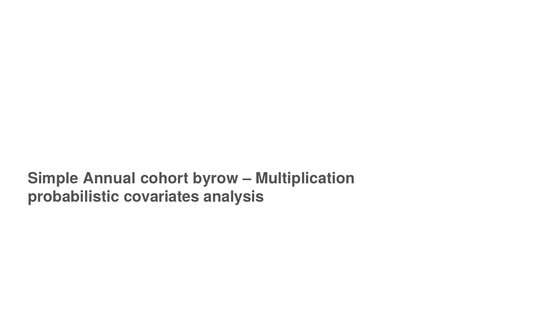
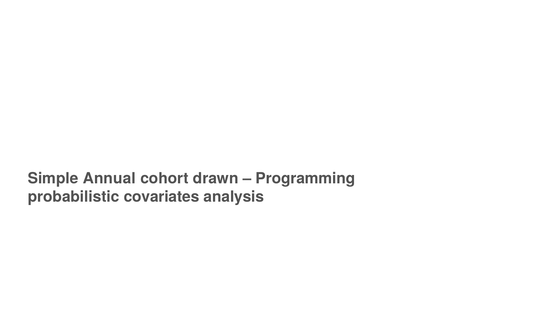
byrow: byrow -> drawn (216, 179)
Multiplication: Multiplication -> Programming (305, 179)
